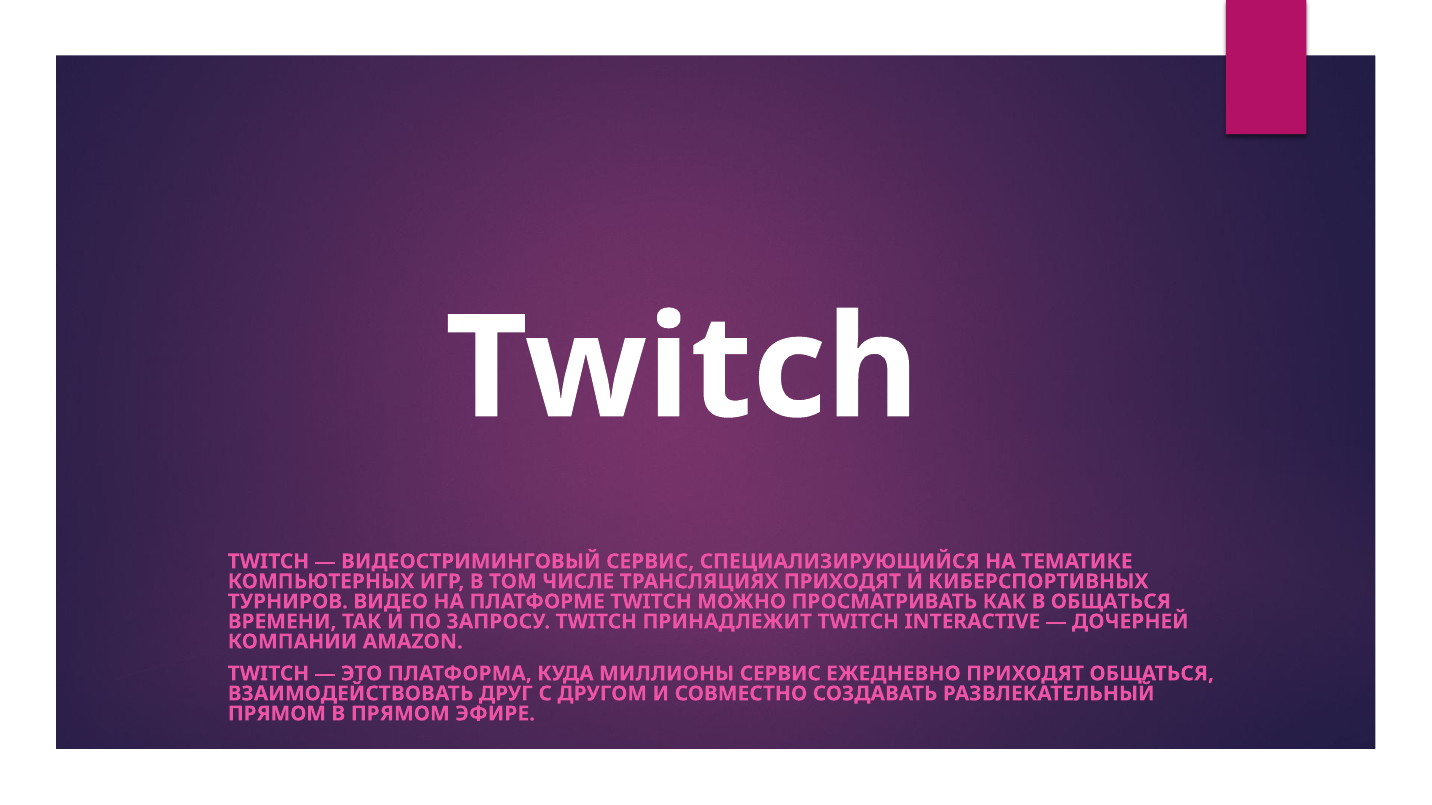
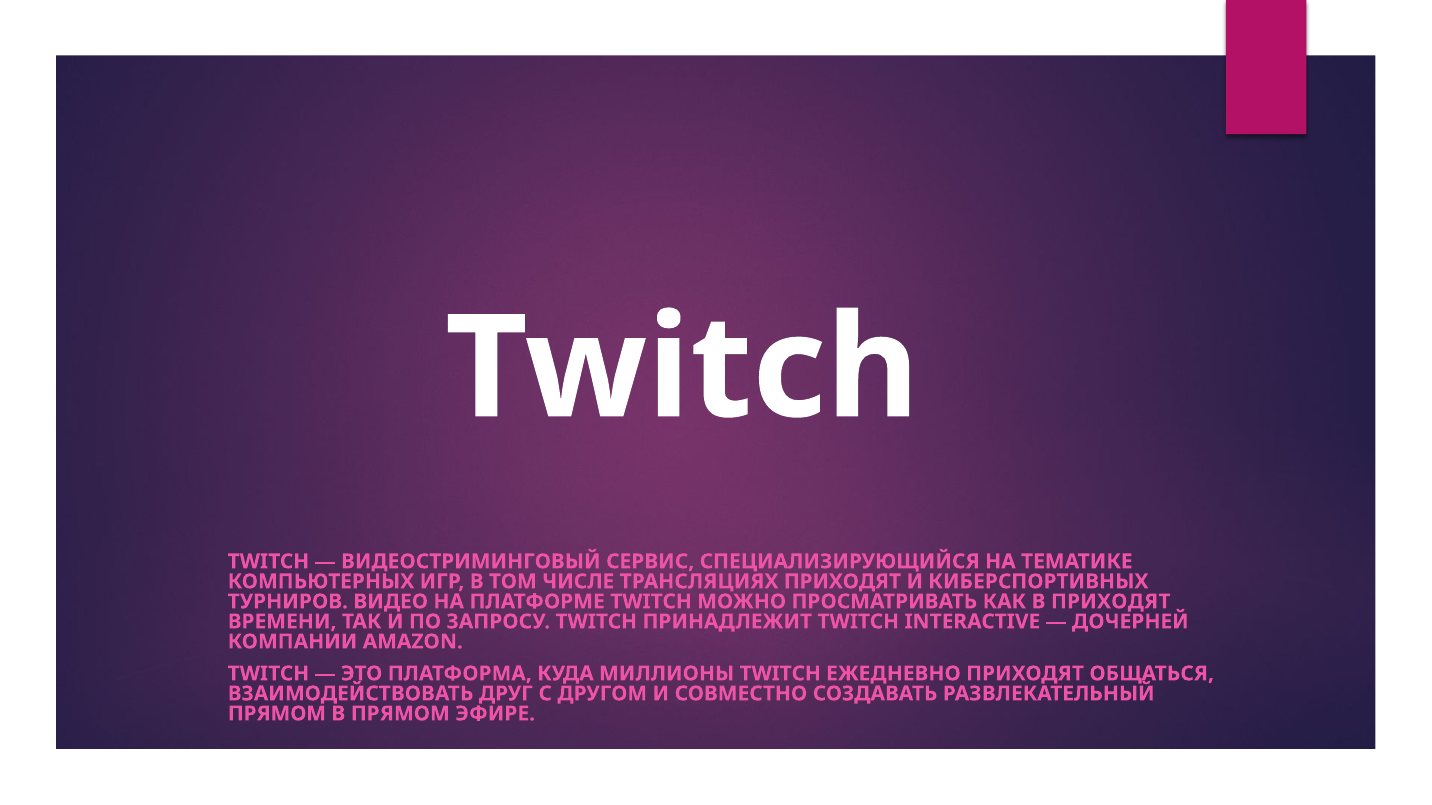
В ОБЩАТЬСЯ: ОБЩАТЬСЯ -> ПРИХОДЯТ (1111, 602)
МИЛЛИОНЫ СЕРВИС: СЕРВИС -> TWITCH (780, 674)
